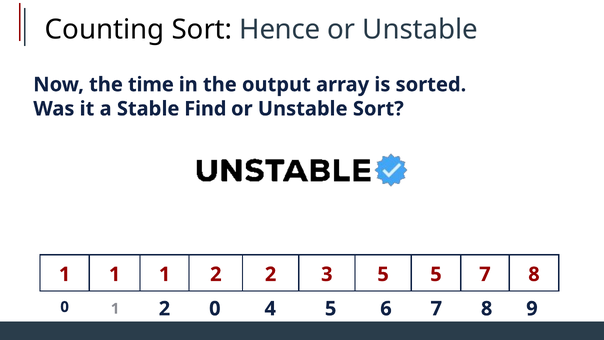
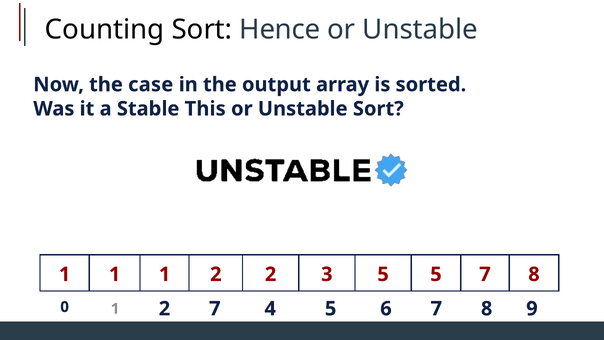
time: time -> case (151, 85)
Find: Find -> This (205, 109)
2 0: 0 -> 7 (215, 308)
